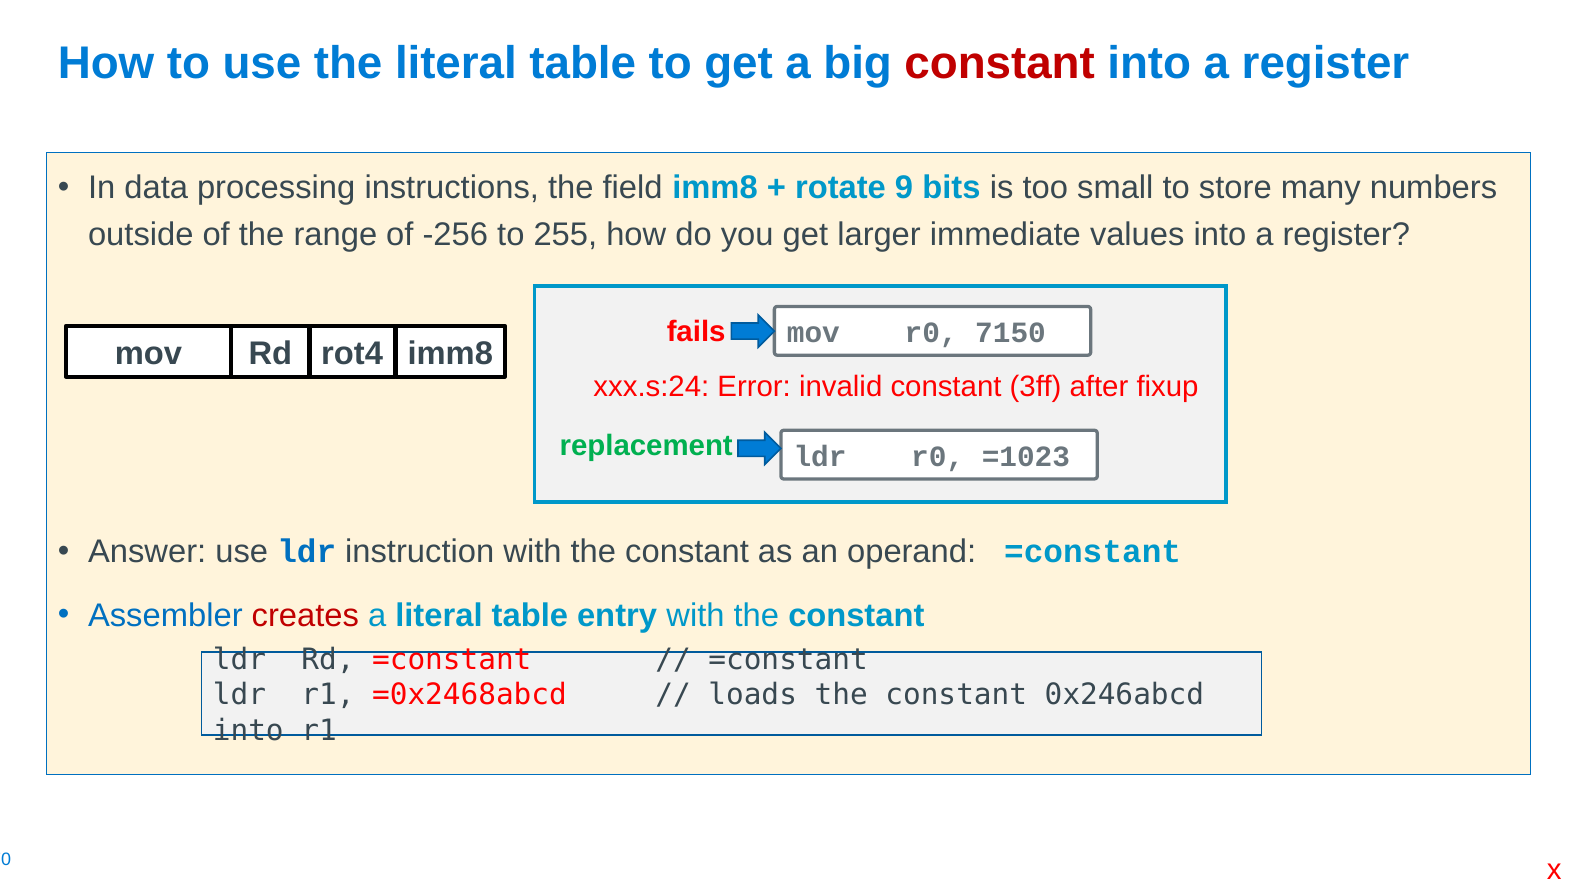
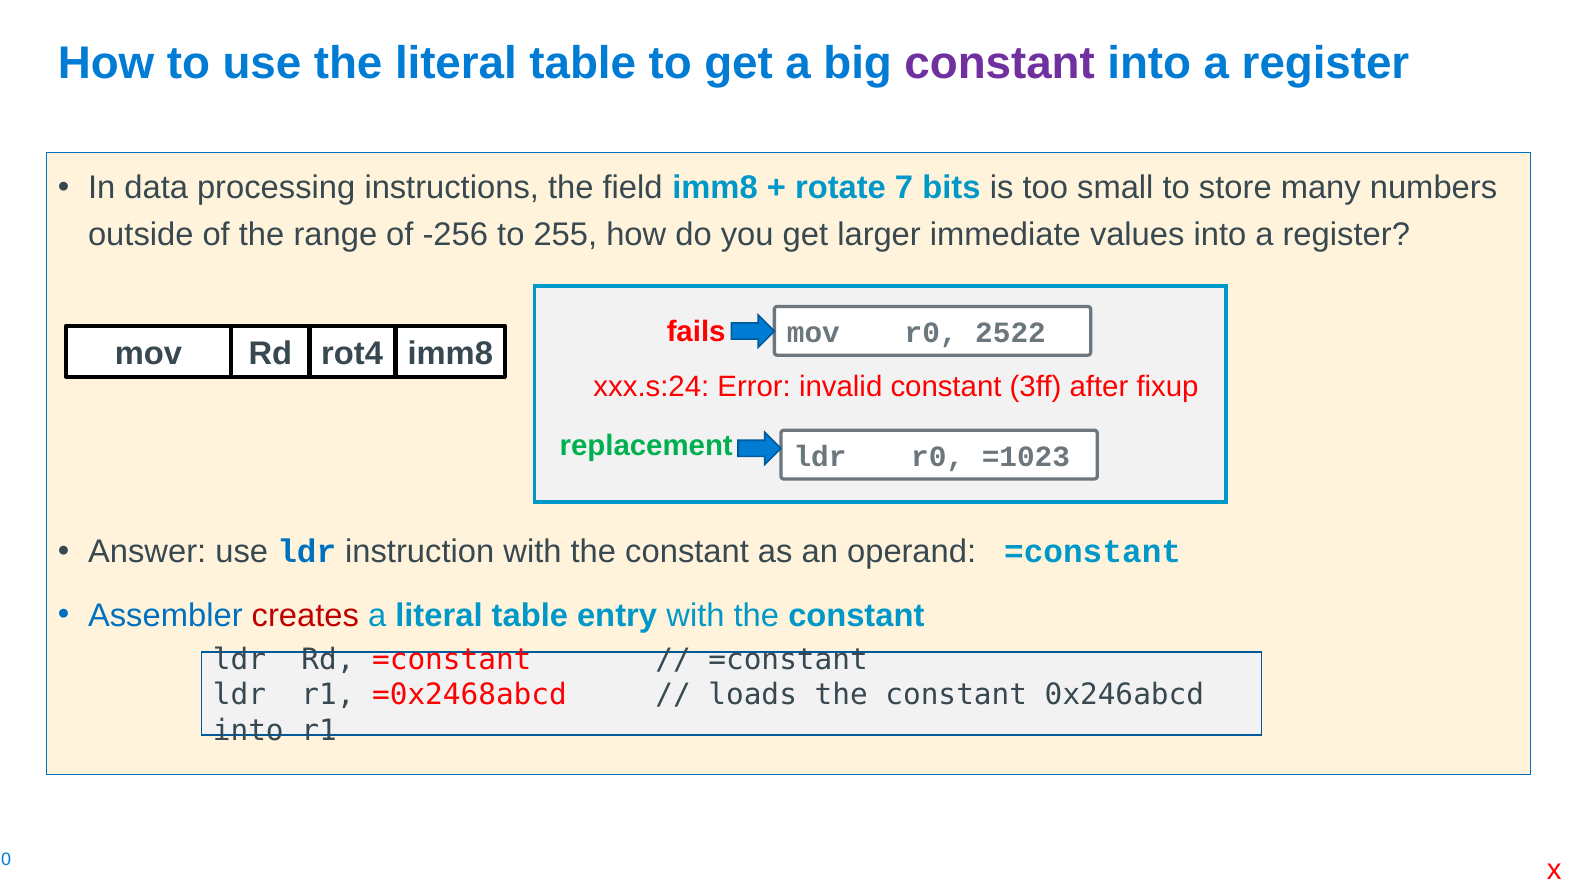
constant colour: red -> purple (1000, 64)
9: 9 -> 7 (904, 188)
7150: 7150 -> 2522 (1011, 333)
